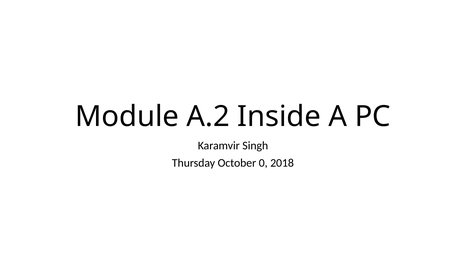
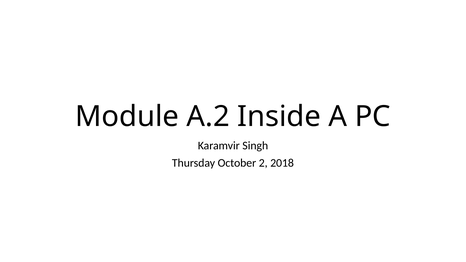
0: 0 -> 2 (263, 163)
